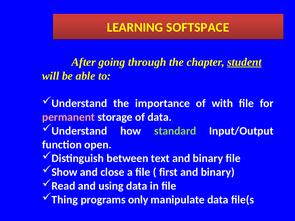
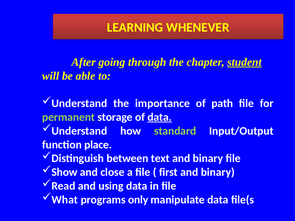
SOFTSPACE: SOFTSPACE -> WHENEVER (198, 27)
with: with -> path (222, 103)
permanent colour: pink -> light green (69, 117)
data underline: none -> present (160, 117)
open: open -> place (98, 145)
Thing: Thing -> What (65, 200)
